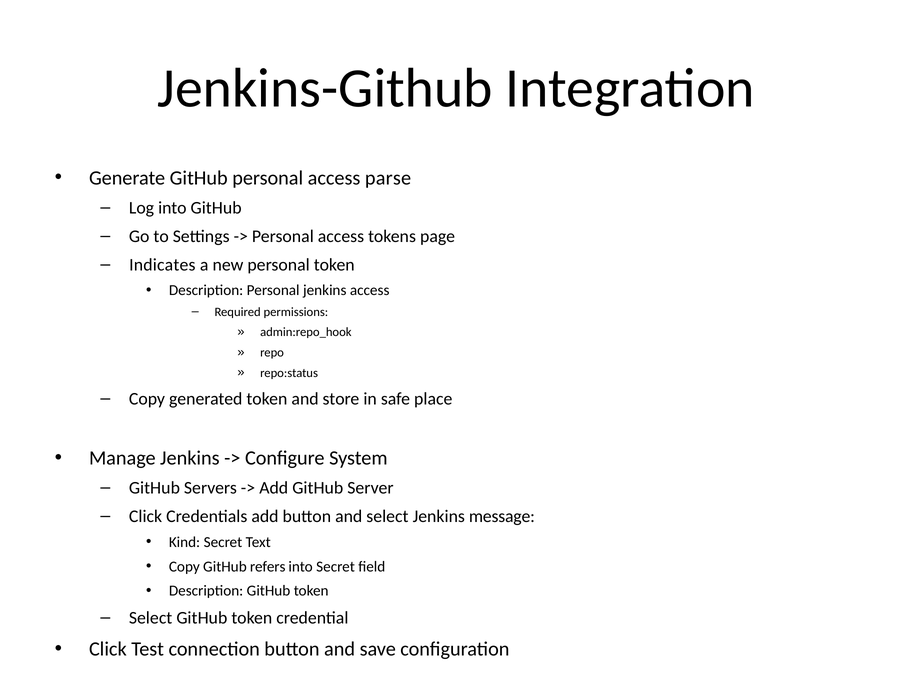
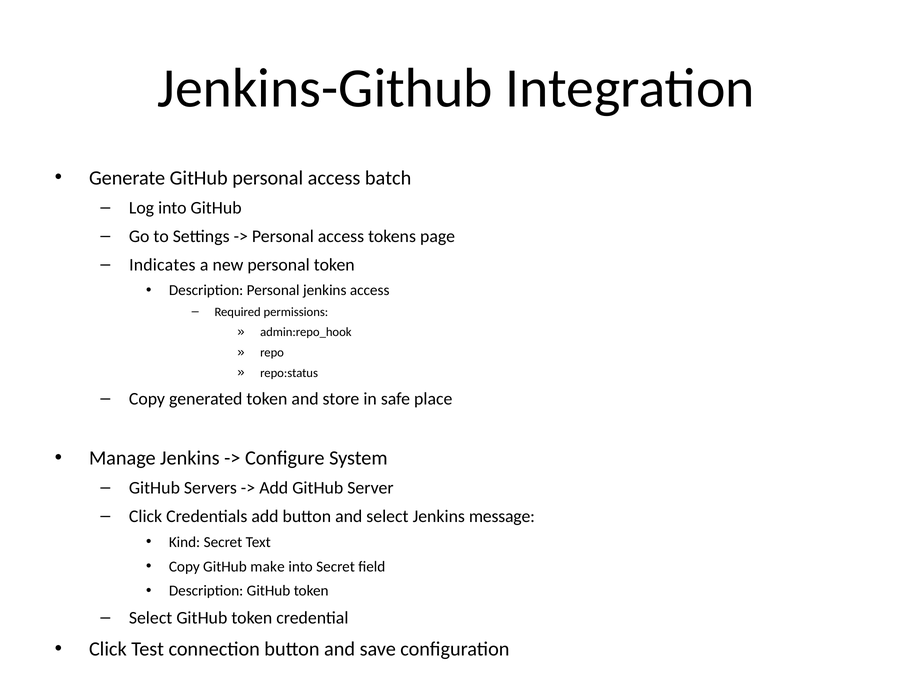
parse: parse -> batch (388, 178)
refers: refers -> make (268, 566)
